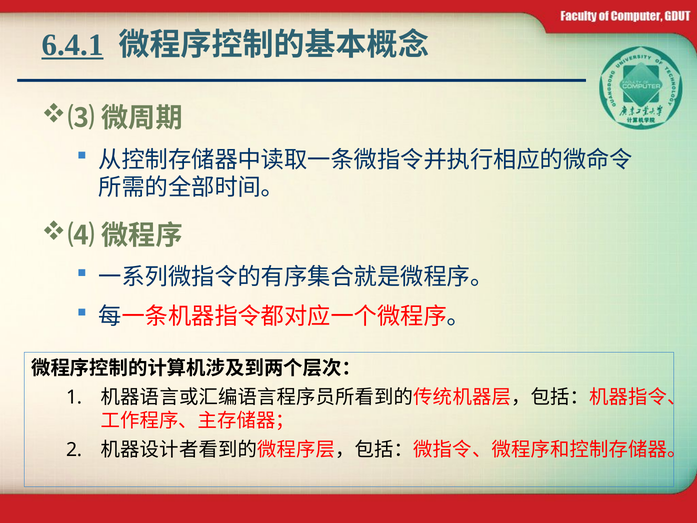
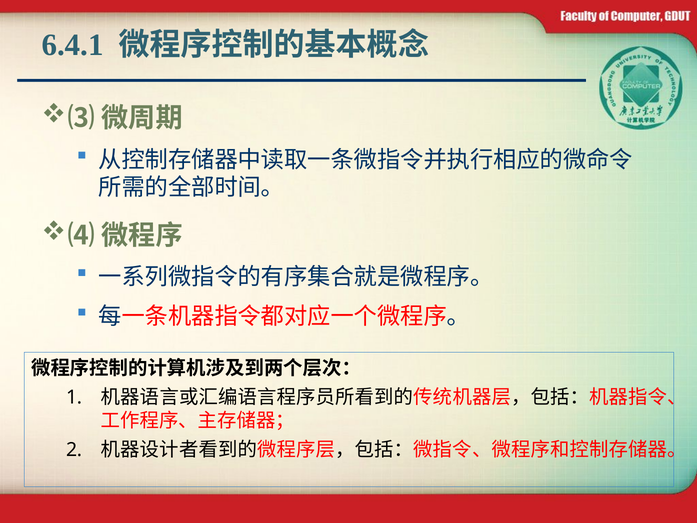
6.4.1 underline: present -> none (73, 45)
